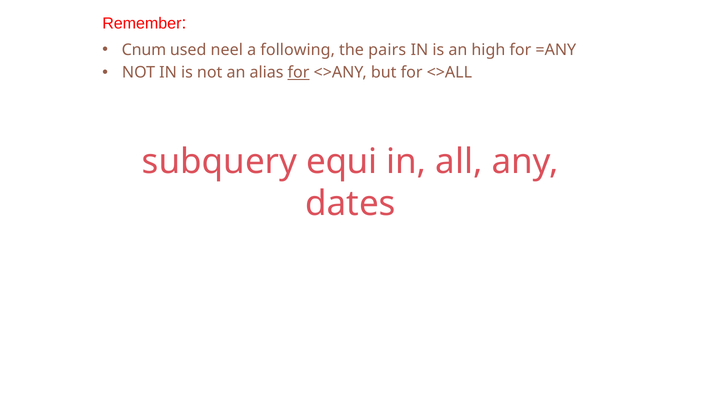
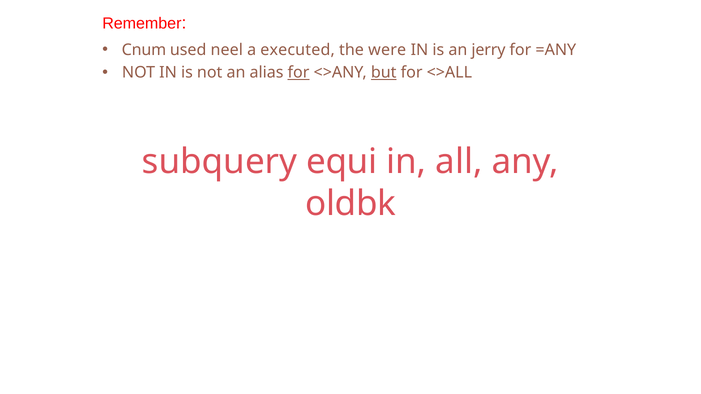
following: following -> executed (298, 50)
pairs: pairs -> were (387, 50)
high: high -> jerry (488, 50)
but underline: none -> present (384, 73)
dates: dates -> oldbk (351, 204)
